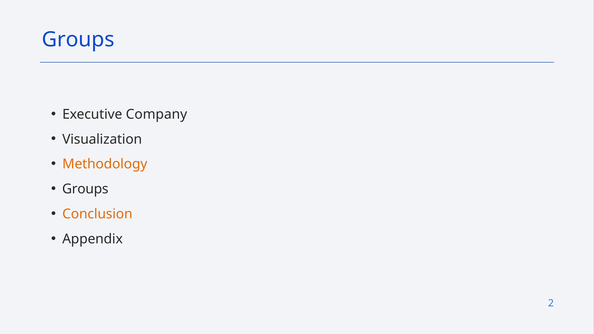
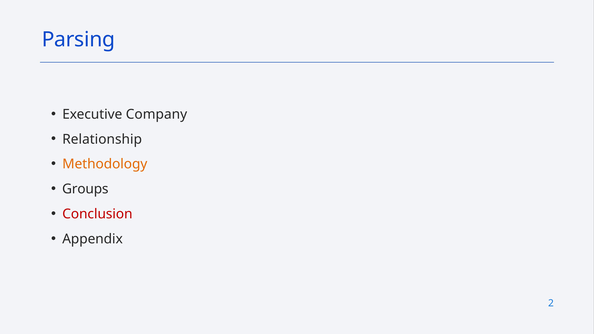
Groups: Groups -> Parsing (78, 40)
Visualization: Visualization -> Relationship (102, 139)
Conclusion colour: orange -> red (97, 214)
